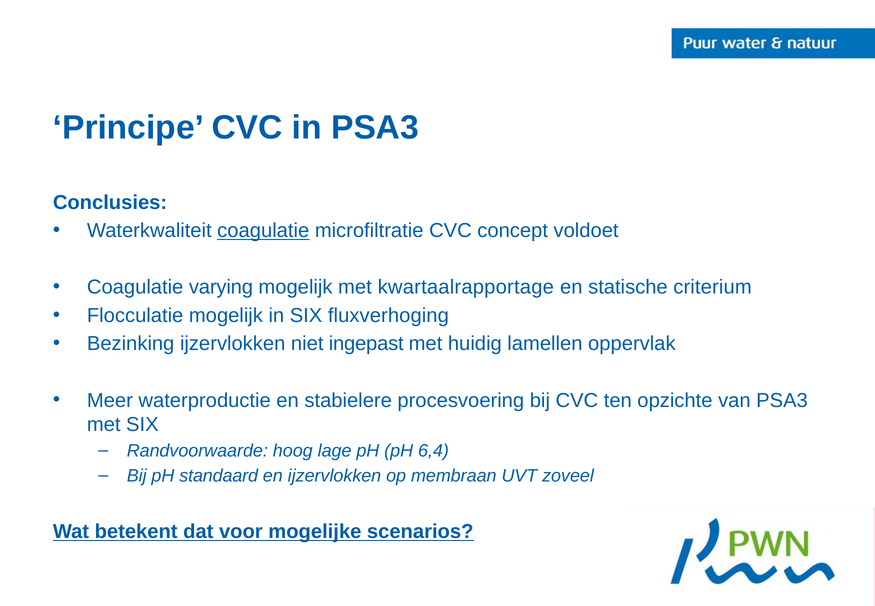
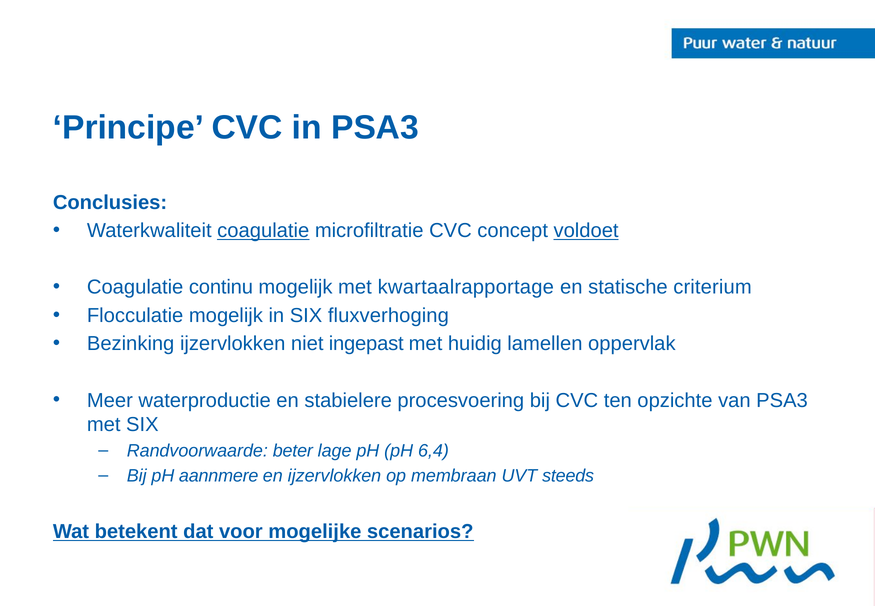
voldoet underline: none -> present (586, 231)
varying: varying -> continu (221, 287)
hoog: hoog -> beter (293, 451)
standaard: standaard -> aannmere (219, 476)
zoveel: zoveel -> steeds (568, 476)
